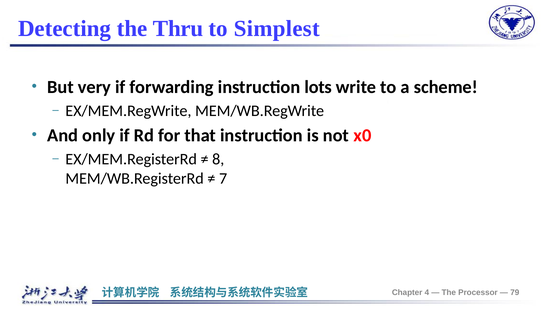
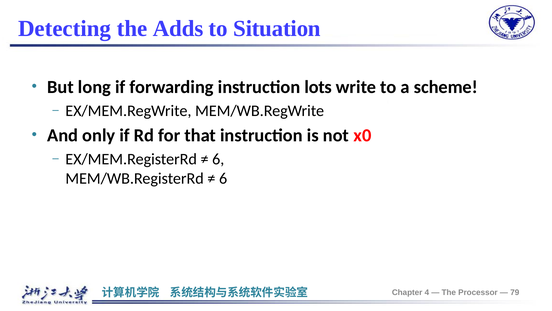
Thru: Thru -> Adds (178, 28)
Simplest: Simplest -> Situation (277, 28)
very: very -> long (94, 87)
8: 8 -> 6 (218, 159)
7: 7 -> 6 (223, 178)
